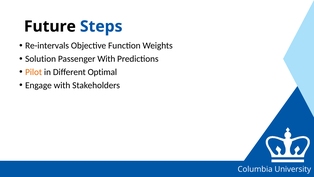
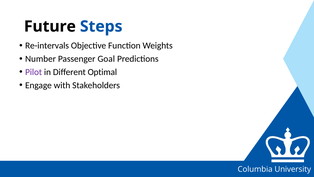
Solution: Solution -> Number (41, 59)
Passenger With: With -> Goal (106, 59)
Pilot colour: orange -> purple (34, 72)
